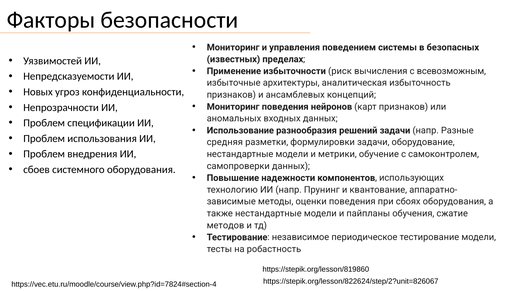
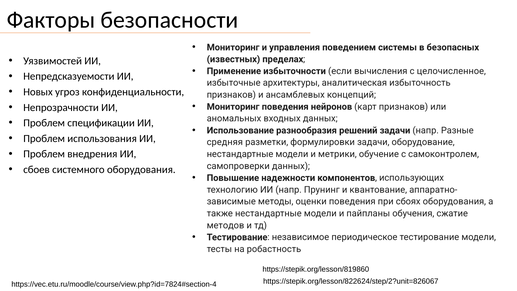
риск: риск -> если (340, 71)
всевозможным: всевозможным -> целочисленное (451, 71)
